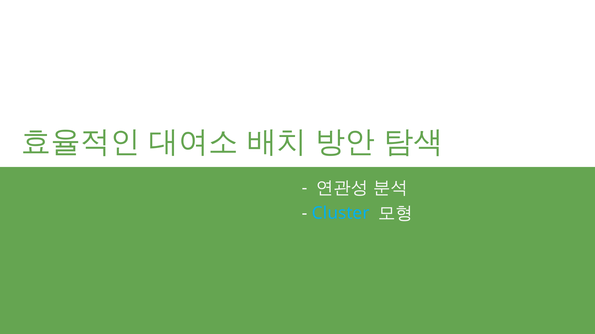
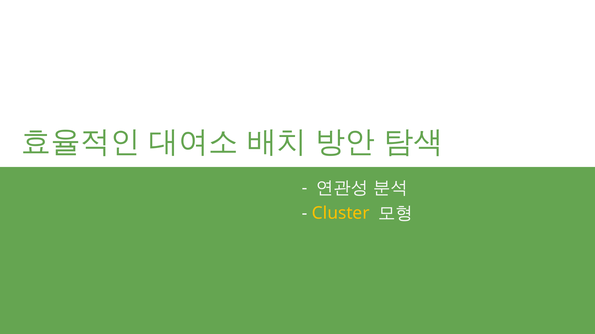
Cluster colour: light blue -> yellow (341, 214)
